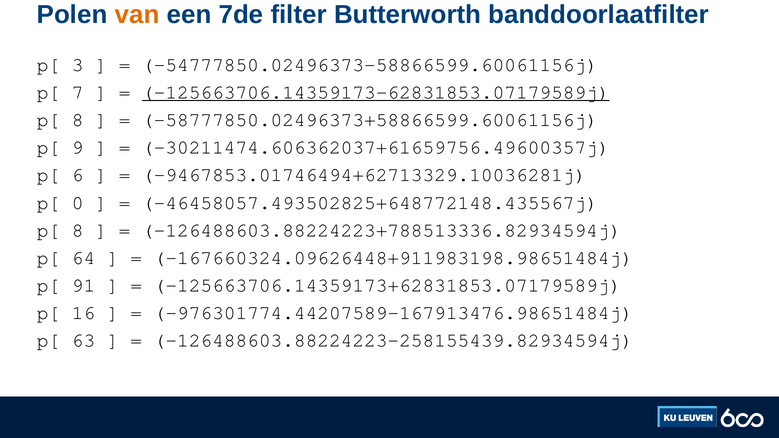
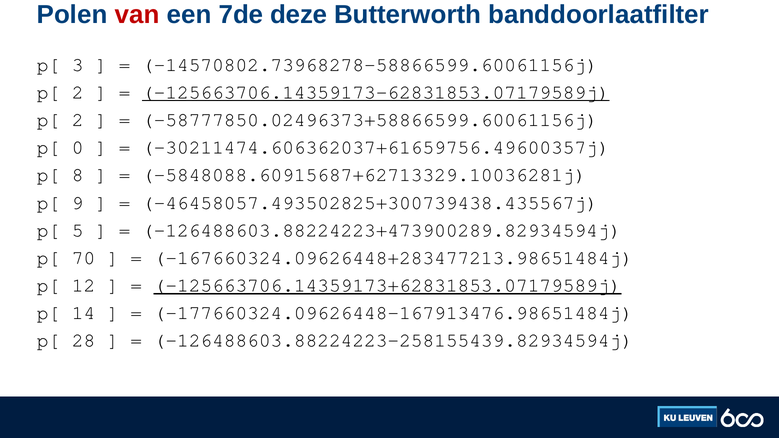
van colour: orange -> red (137, 15)
filter: filter -> deze (299, 15)
-54777850.02496373-58866599.60061156j: -54777850.02496373-58866599.60061156j -> -14570802.73968278-58866599.60061156j (370, 65)
7: 7 -> 2 (78, 92)
8: 8 -> 2 (78, 120)
9: 9 -> 0 (78, 147)
6: 6 -> 8 (78, 175)
-9467853.01746494+62713329.10036281j: -9467853.01746494+62713329.10036281j -> -5848088.60915687+62713329.10036281j (364, 175)
0: 0 -> 9 (78, 203)
-46458057.493502825+648772148.435567j: -46458057.493502825+648772148.435567j -> -46458057.493502825+300739438.435567j (370, 203)
8: 8 -> 5 (78, 230)
-126488603.88224223+788513336.82934594j: -126488603.88224223+788513336.82934594j -> -126488603.88224223+473900289.82934594j (382, 230)
64: 64 -> 70 (84, 258)
-167660324.09626448+911983198.98651484j: -167660324.09626448+911983198.98651484j -> -167660324.09626448+283477213.98651484j (393, 258)
91: 91 -> 12 (84, 285)
-125663706.14359173+62831853.07179589j underline: none -> present (387, 285)
16: 16 -> 14 (84, 313)
-976301774.44207589-167913476.98651484j: -976301774.44207589-167913476.98651484j -> -177660324.09626448-167913476.98651484j (393, 313)
63: 63 -> 28 (84, 341)
